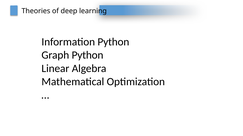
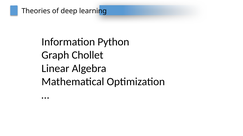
Graph Python: Python -> Chollet (88, 55)
